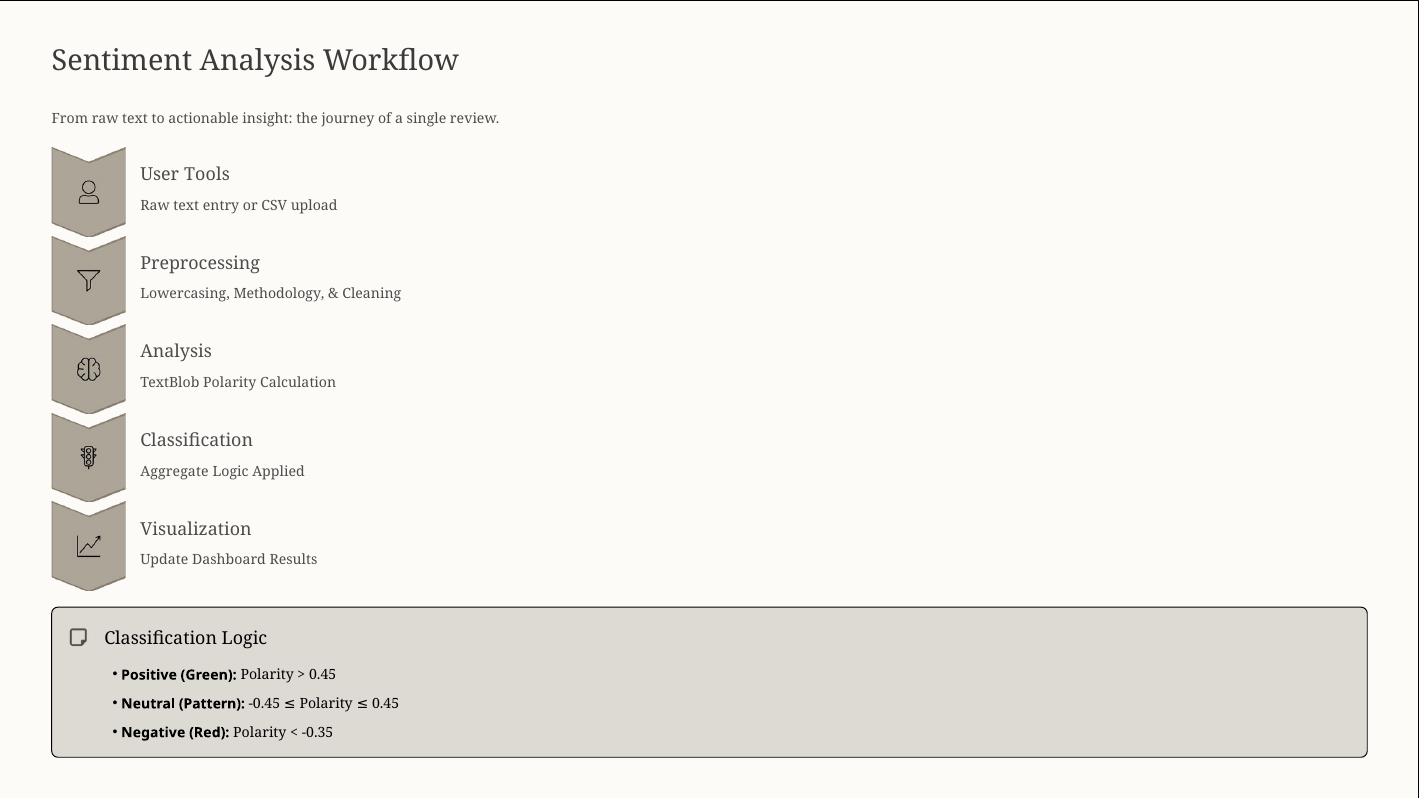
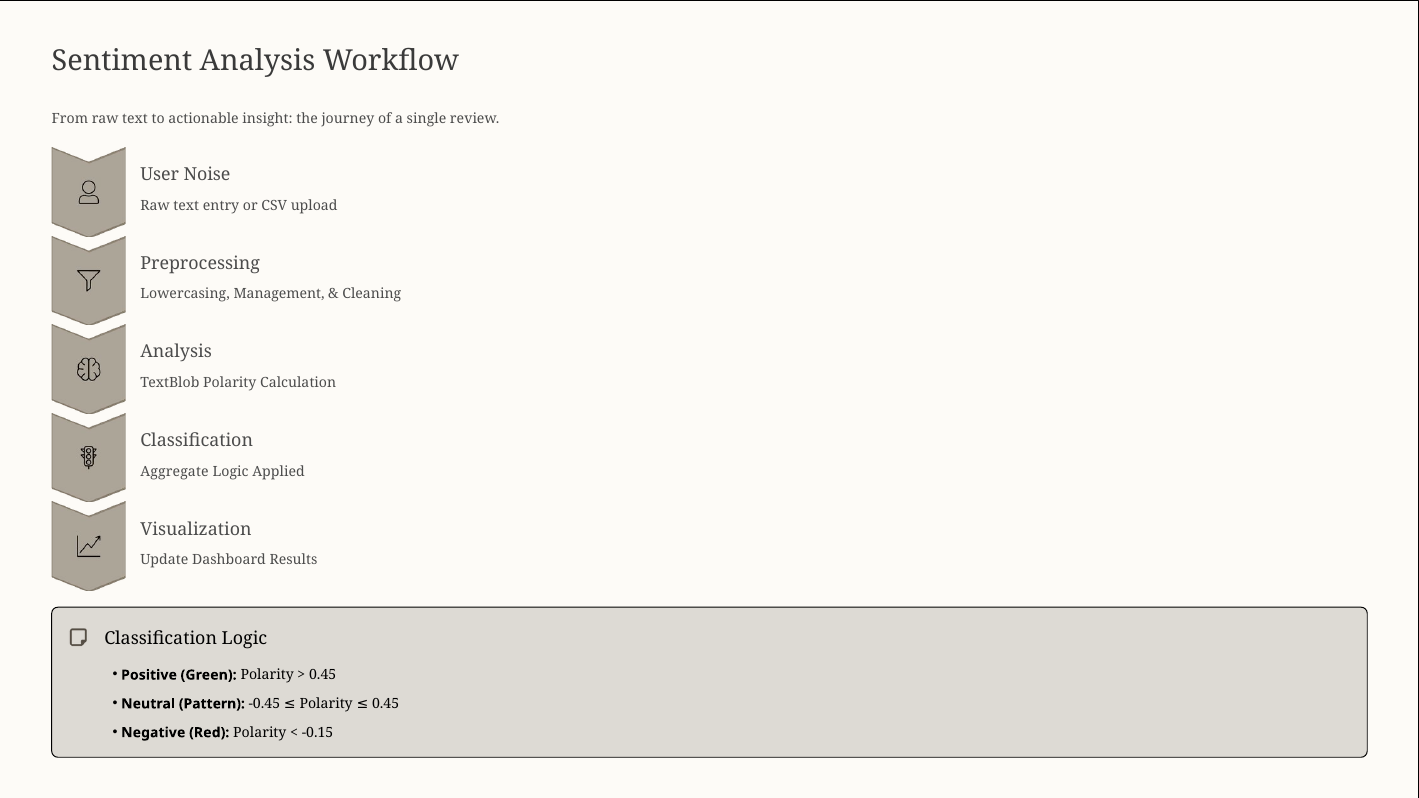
Tools: Tools -> Noise (207, 175)
Methodology: Methodology -> Management (279, 294)
-0.35: -0.35 -> -0.15 (318, 733)
